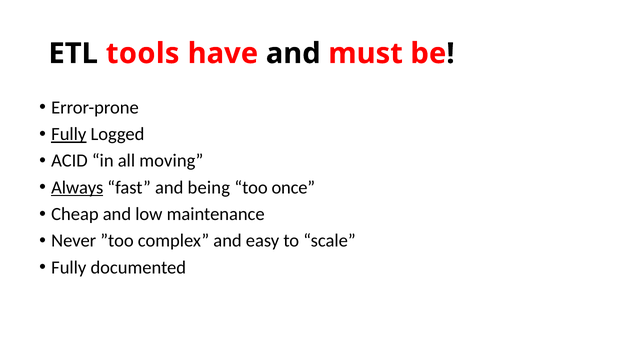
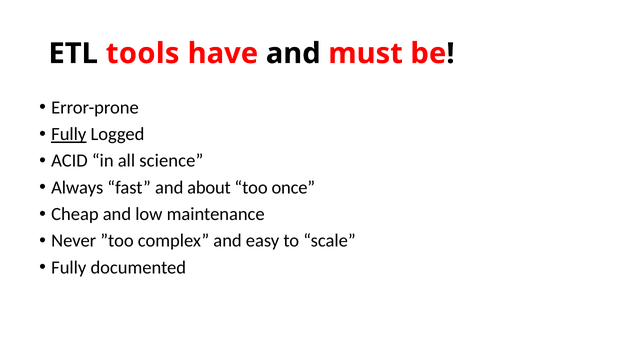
moving: moving -> science (171, 161)
Always underline: present -> none (77, 187)
being: being -> about (209, 187)
